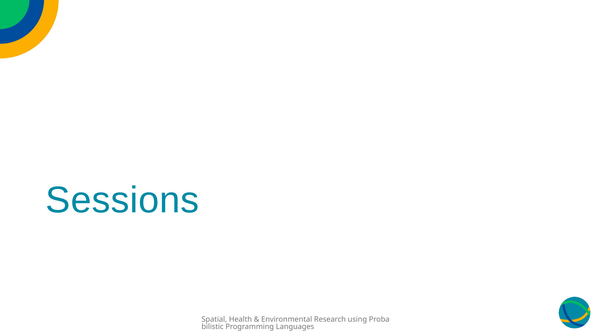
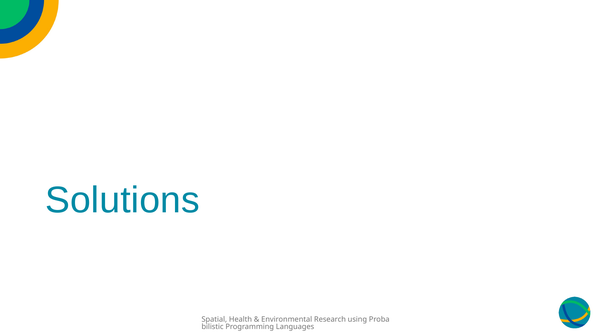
Sessions: Sessions -> Solutions (122, 200)
